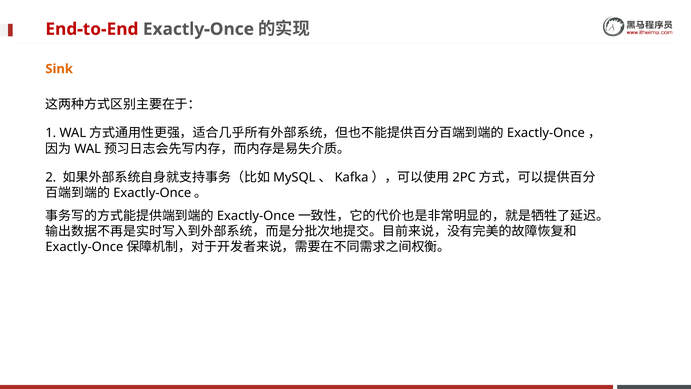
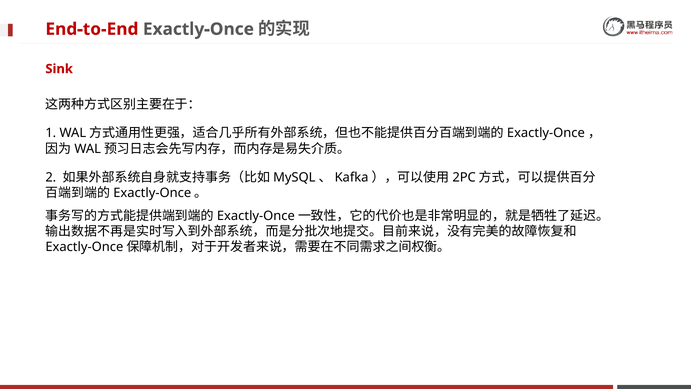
Sink colour: orange -> red (59, 69)
